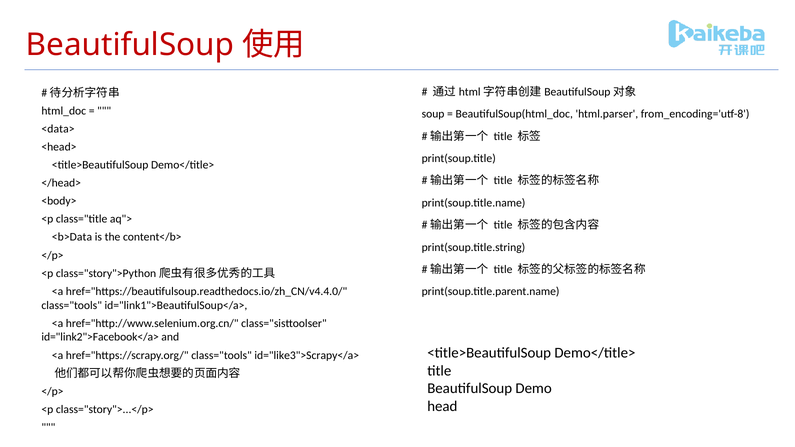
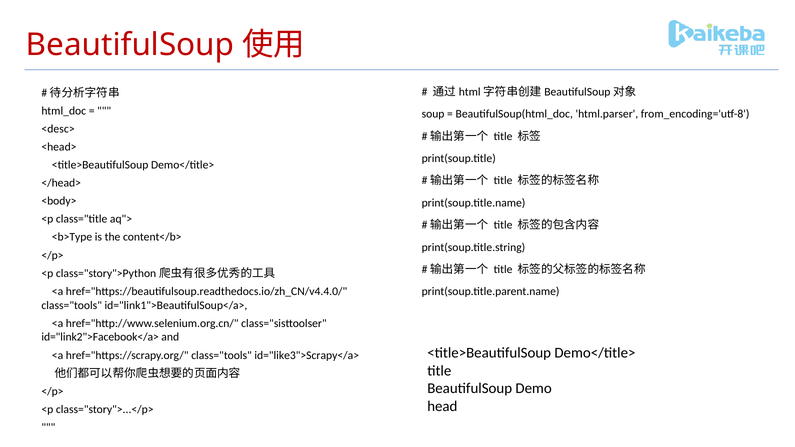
<data>: <data> -> <desc> (58, 129)
<b>Data: <b>Data -> <b>Type (72, 237)
